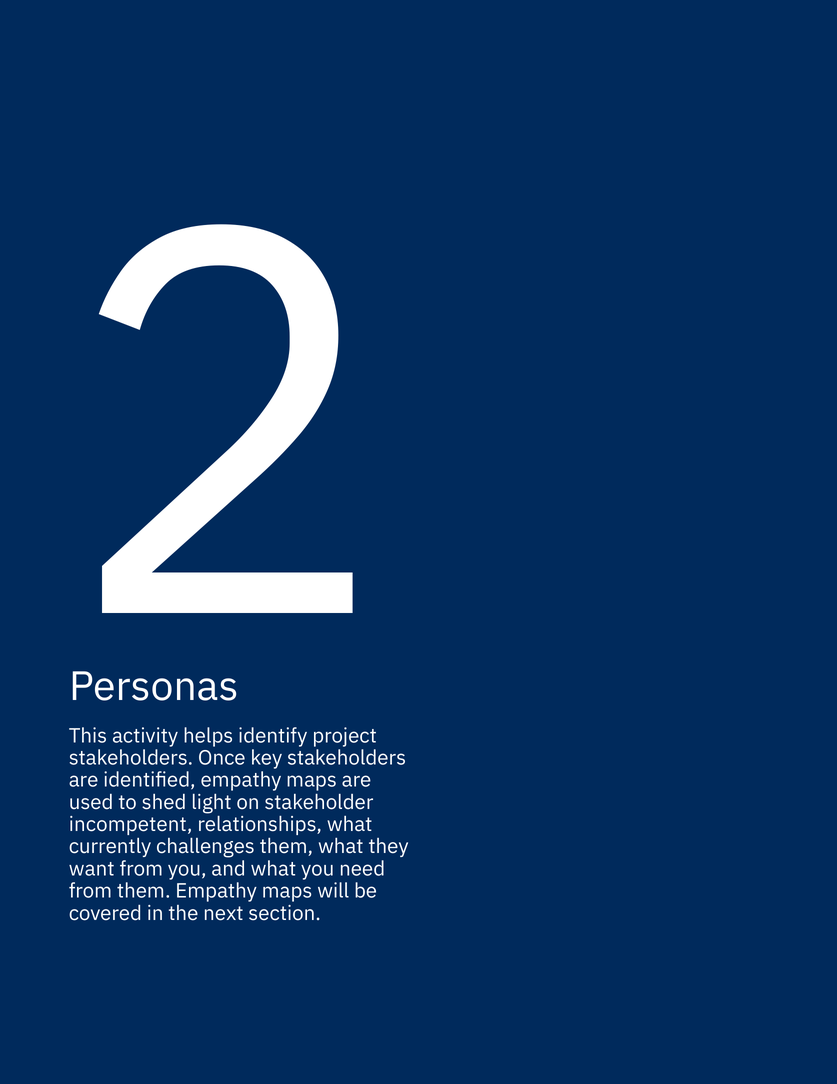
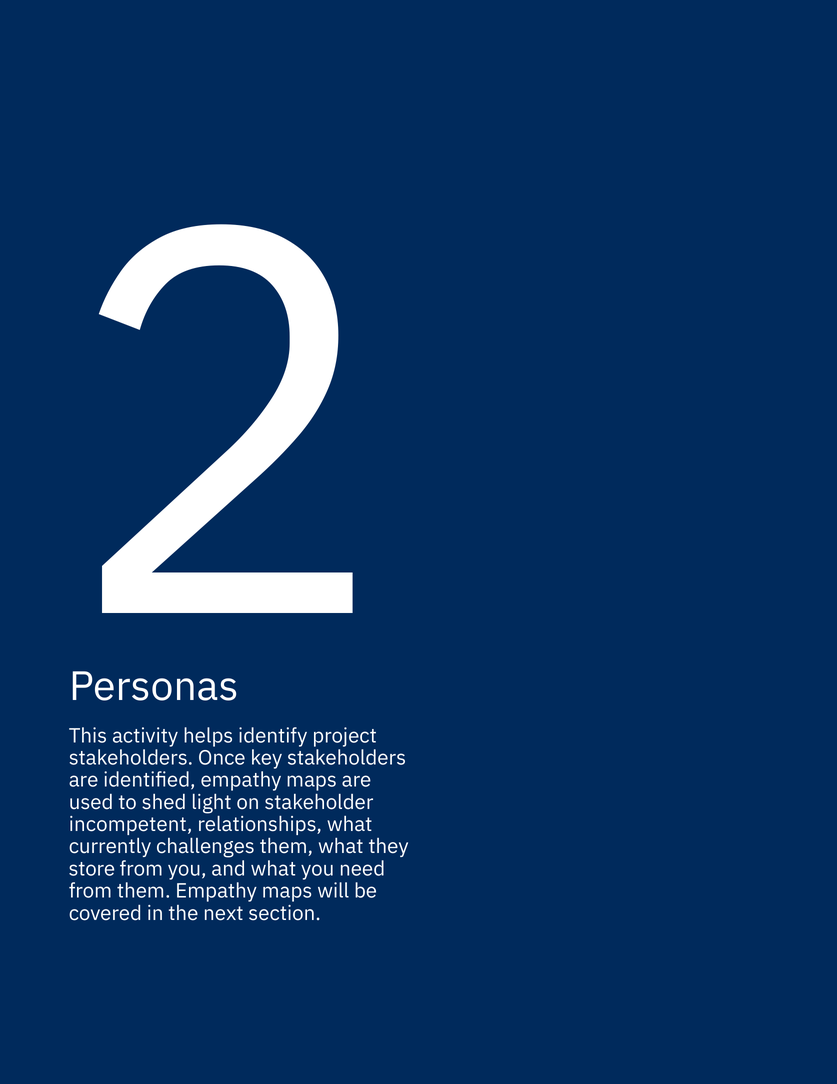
want: want -> store (92, 868)
